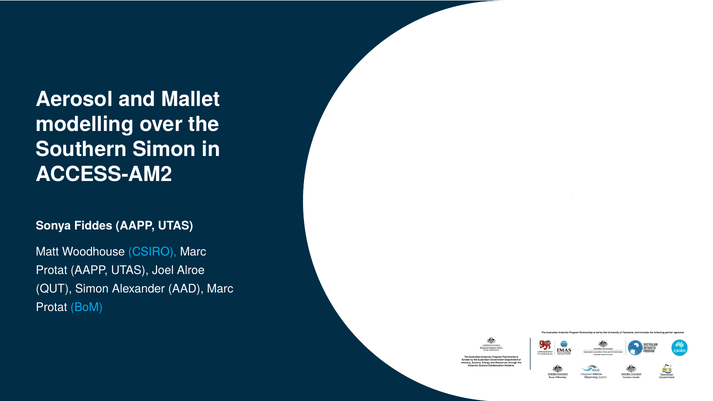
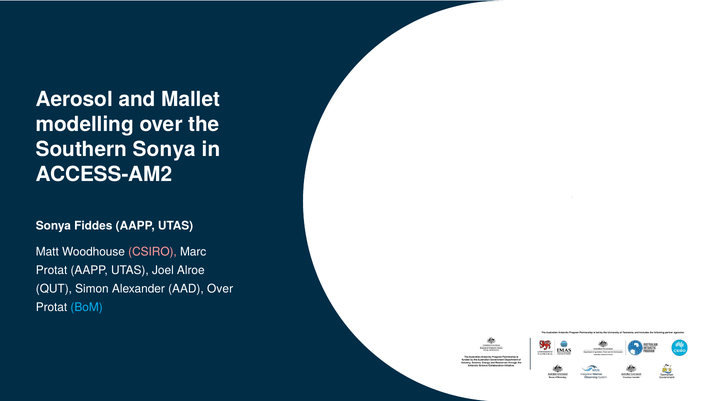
Southern Simon: Simon -> Sonya (164, 149)
CSIRO colour: light blue -> pink (153, 252)
AAD Marc: Marc -> Over (220, 289)
